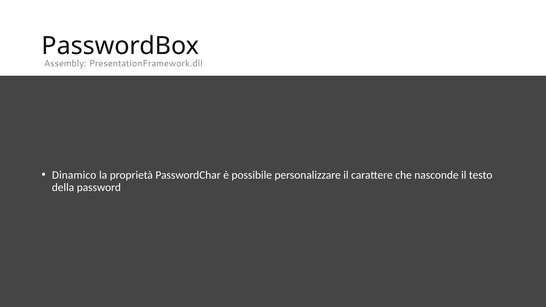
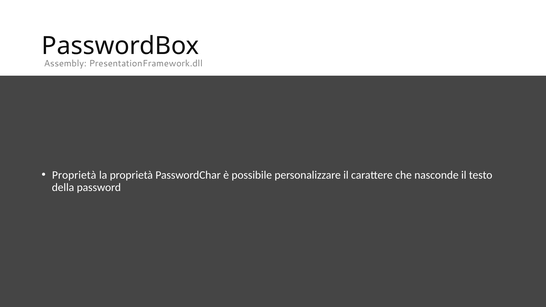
Dinamico: Dinamico -> Proprietà (74, 175)
